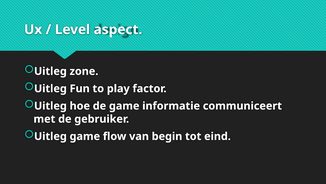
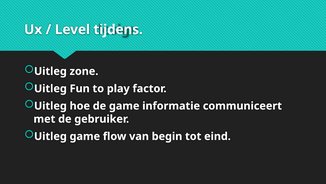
aspect: aspect -> tijdens (118, 29)
